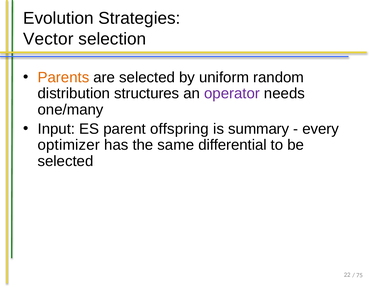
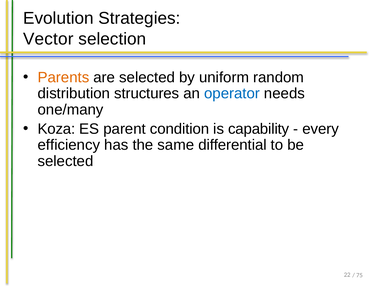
operator colour: purple -> blue (232, 94)
Input: Input -> Koza (56, 129)
offspring: offspring -> condition (180, 129)
summary: summary -> capability (259, 129)
optimizer: optimizer -> efficiency (69, 145)
